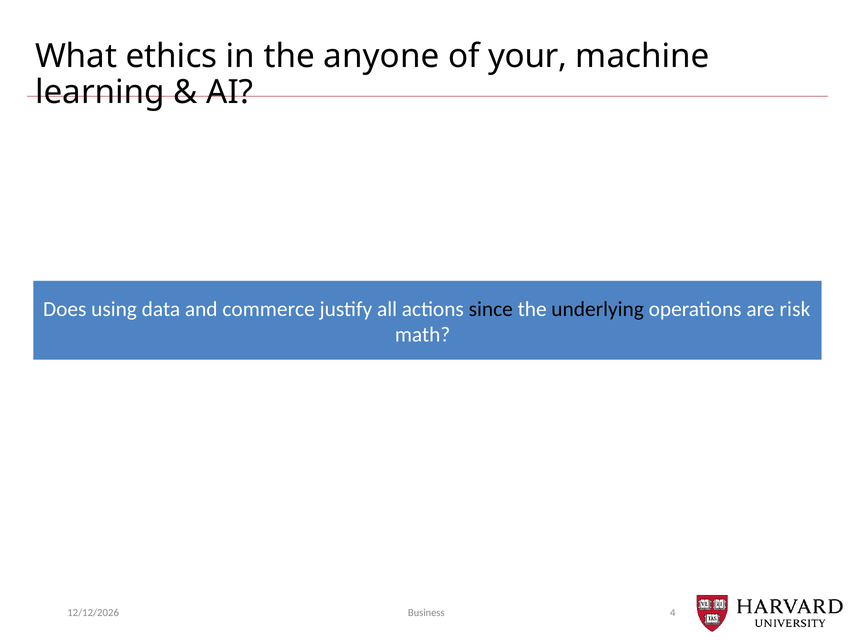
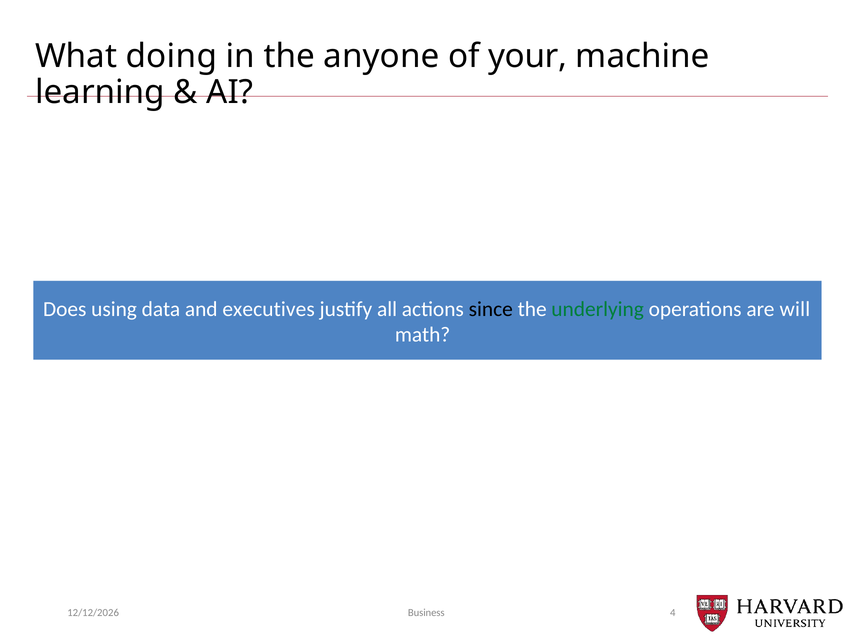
ethics: ethics -> doing (171, 56)
commerce: commerce -> executives (269, 309)
underlying colour: black -> green (598, 309)
risk: risk -> will (795, 309)
